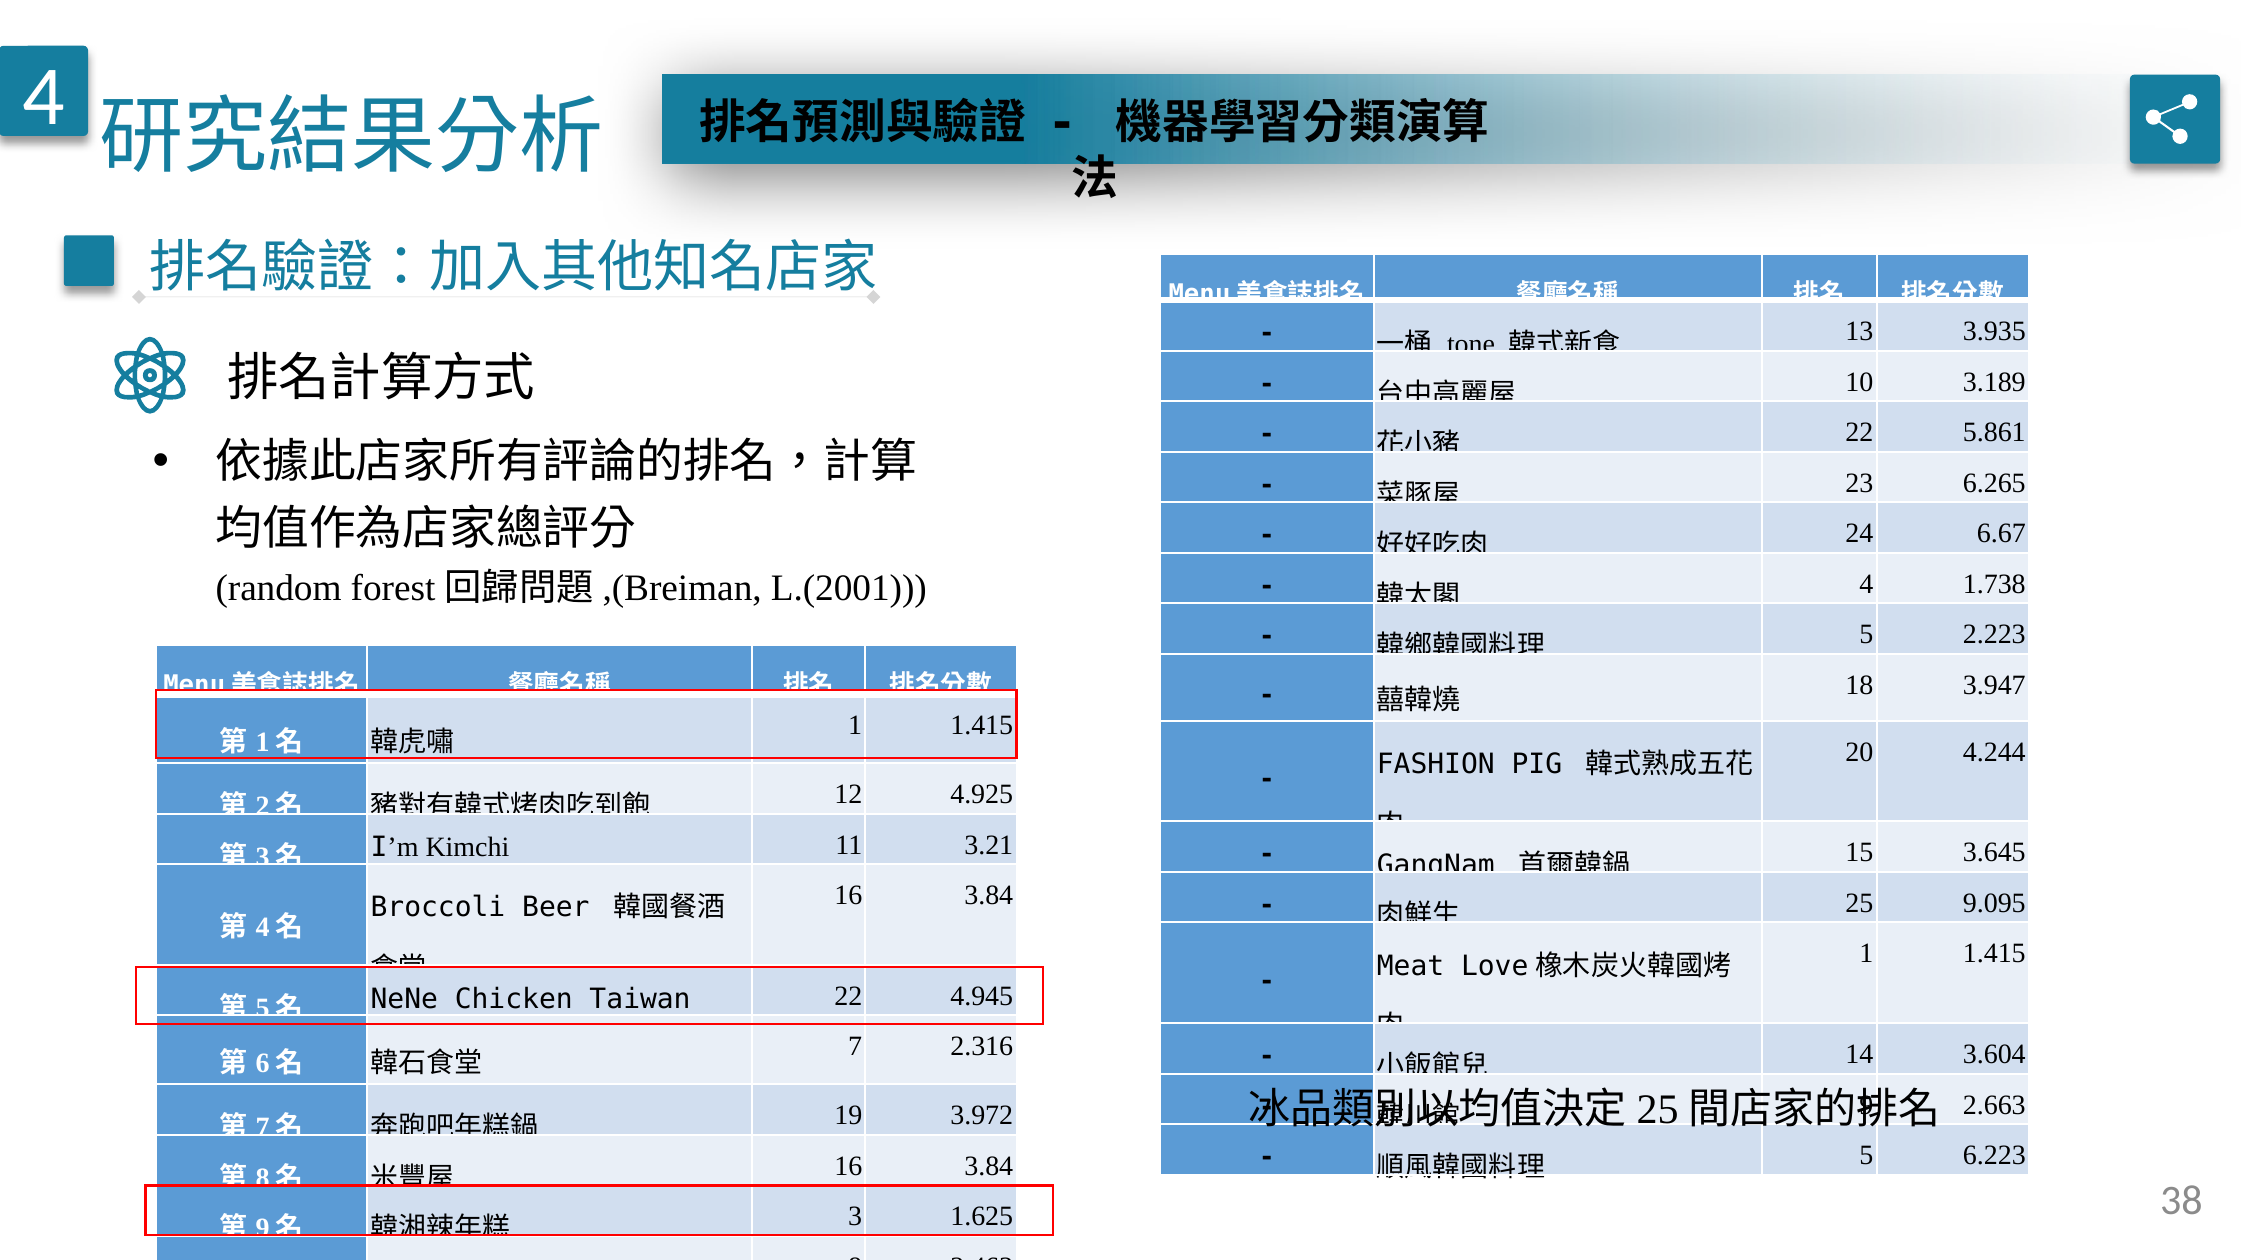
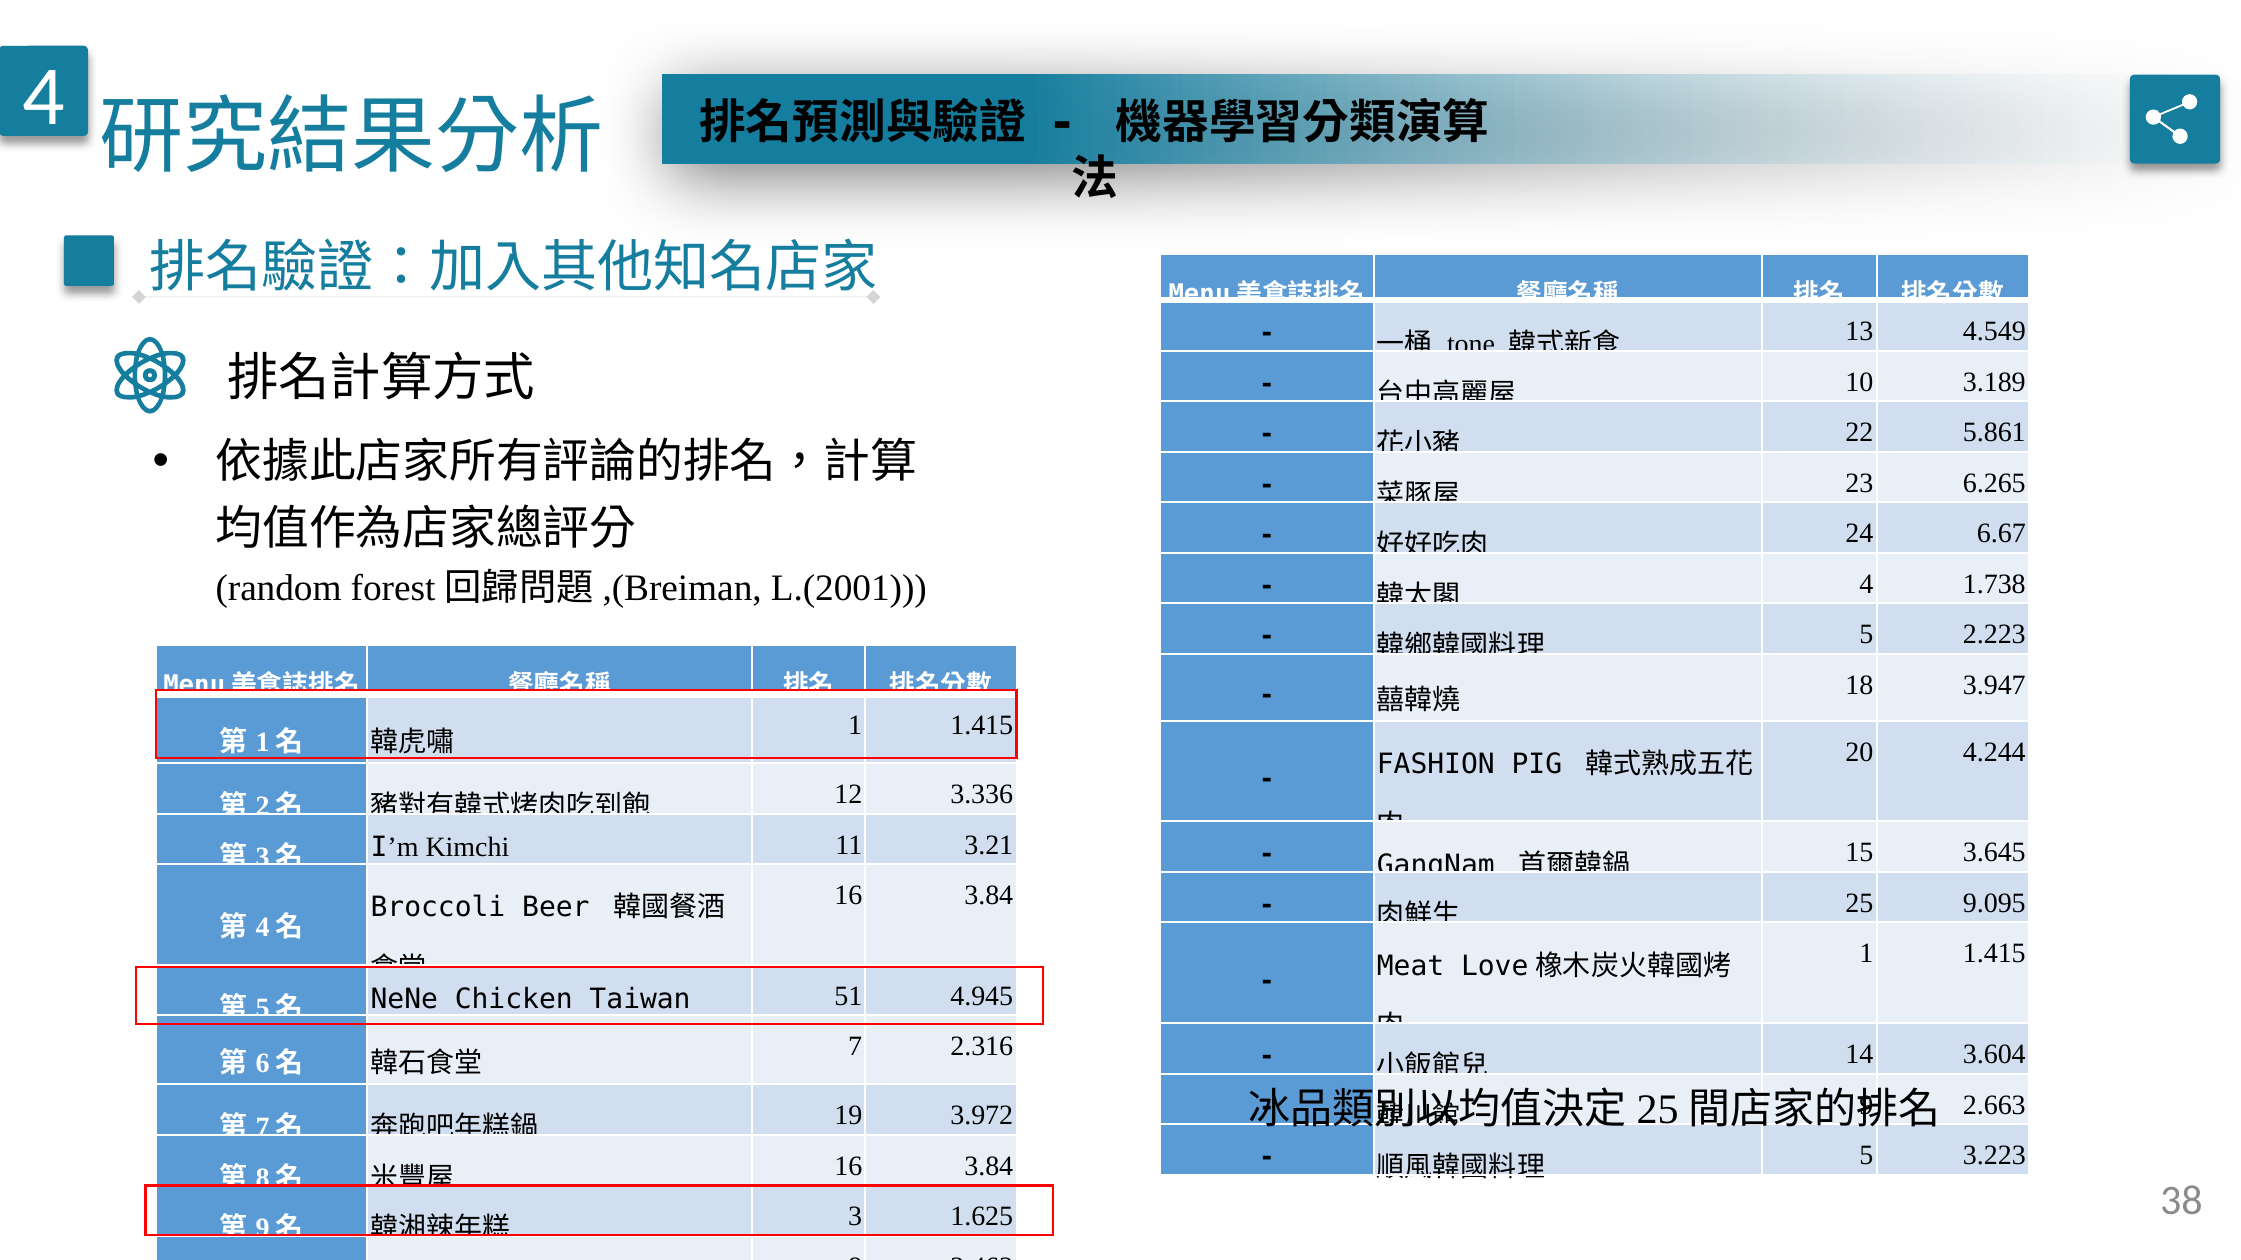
3.935: 3.935 -> 4.549 (1994, 332)
4.925: 4.925 -> 3.336 (982, 795)
Taiwan 22: 22 -> 51 (848, 997)
6.223: 6.223 -> 3.223 (1994, 1156)
